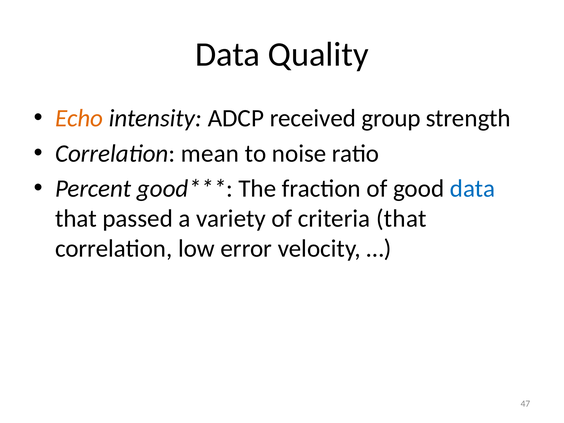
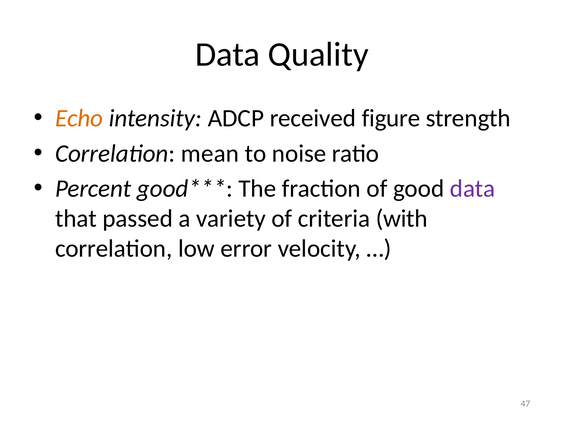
group: group -> figure (391, 118)
data colour: blue -> purple (473, 189)
criteria that: that -> with (402, 219)
